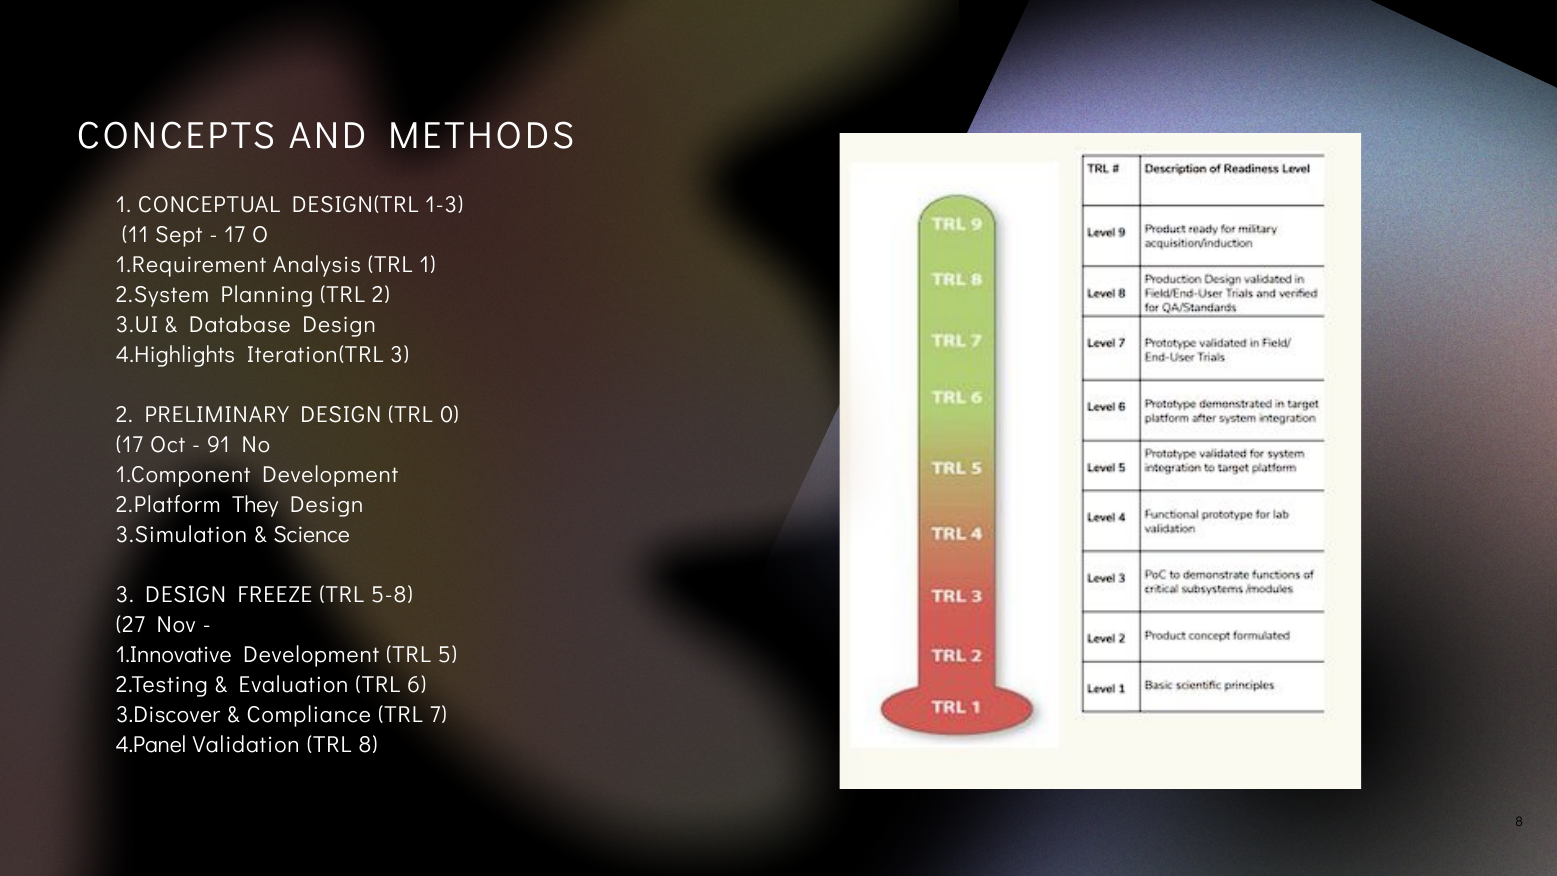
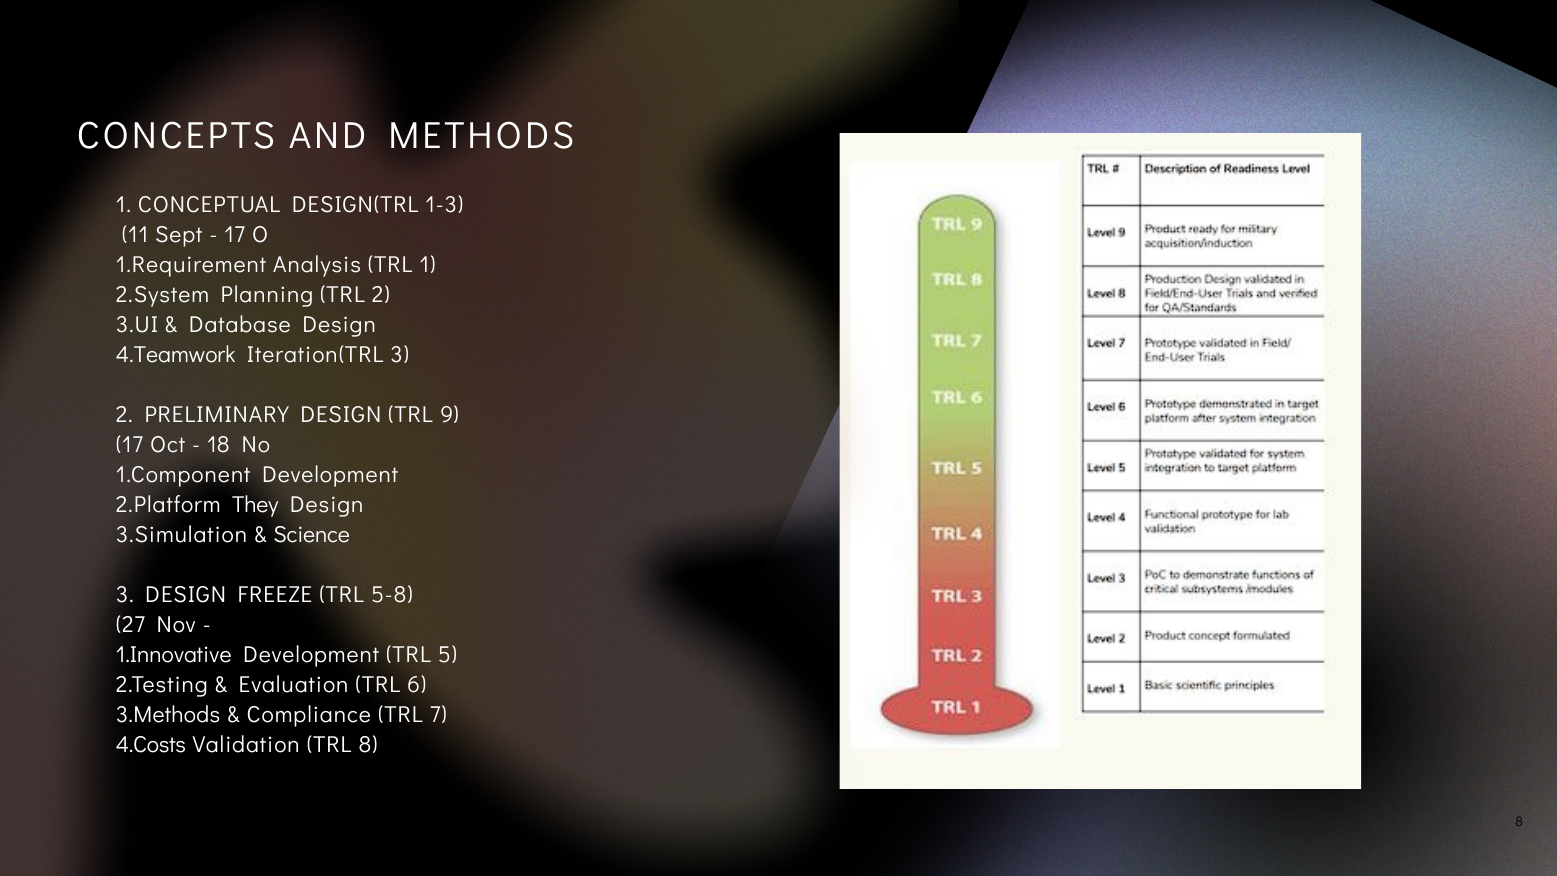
4.Highlights: 4.Highlights -> 4.Teamwork (176, 355)
0: 0 -> 9 (450, 415)
91: 91 -> 18 (218, 445)
3.Discover: 3.Discover -> 3.Methods (168, 715)
4.Panel: 4.Panel -> 4.Costs (151, 745)
